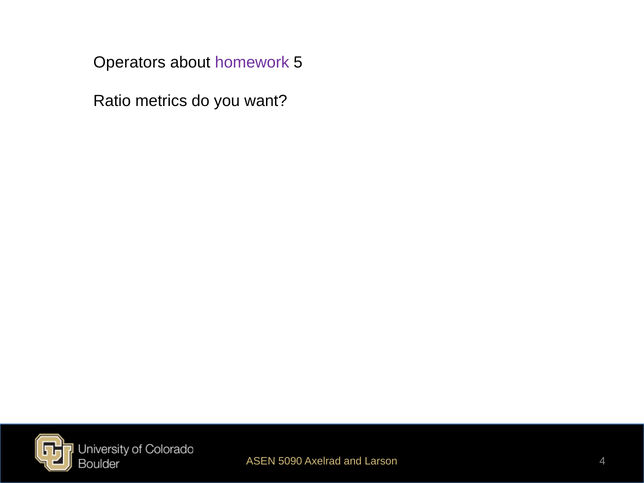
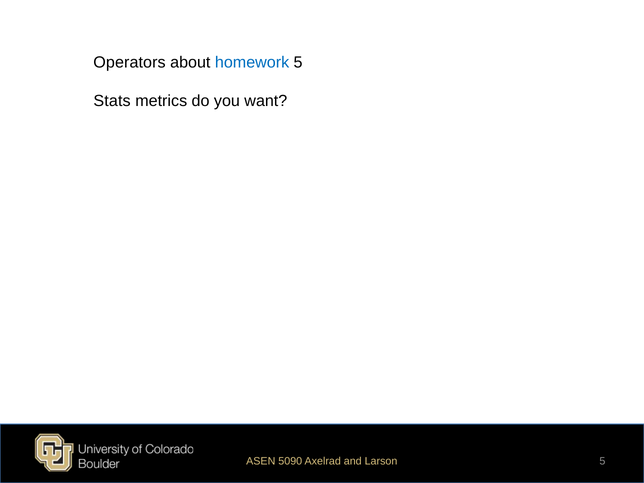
homework colour: purple -> blue (252, 62)
Ratio: Ratio -> Stats (112, 101)
Larson 4: 4 -> 5 (602, 461)
